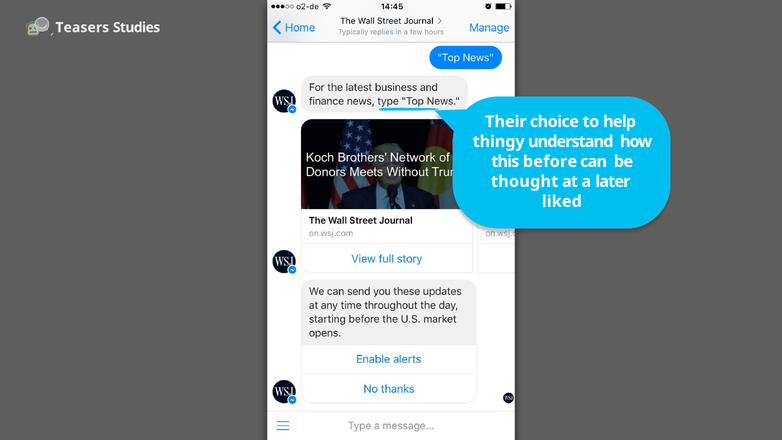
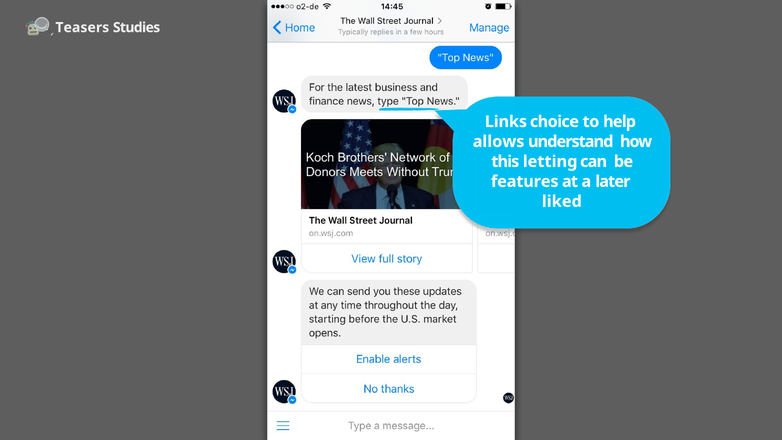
Their: Their -> Links (506, 122)
thingy: thingy -> allows (499, 142)
before: before -> letting (550, 162)
thought: thought -> features (525, 181)
